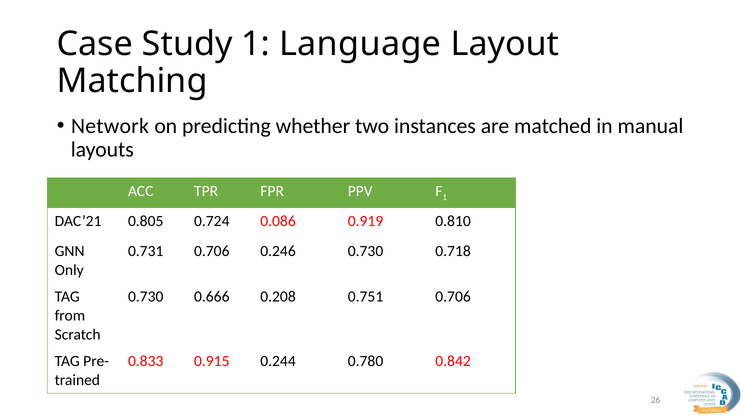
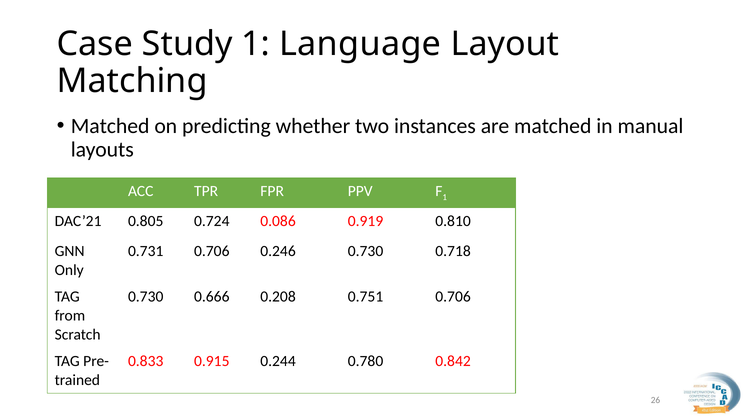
Network: Network -> Matched (110, 126)
